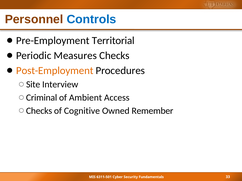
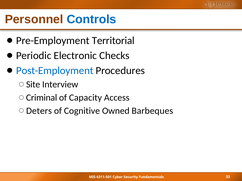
Measures: Measures -> Electronic (75, 56)
Post-Employment colour: orange -> blue (55, 71)
Ambient: Ambient -> Capacity (85, 98)
Checks: Checks -> Deters (39, 111)
Remember: Remember -> Barbeques (152, 111)
